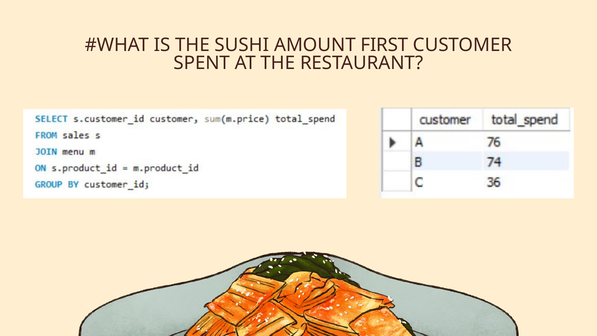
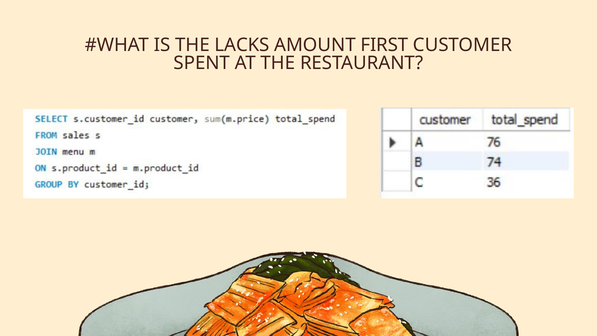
SUSHI: SUSHI -> LACKS (242, 45)
